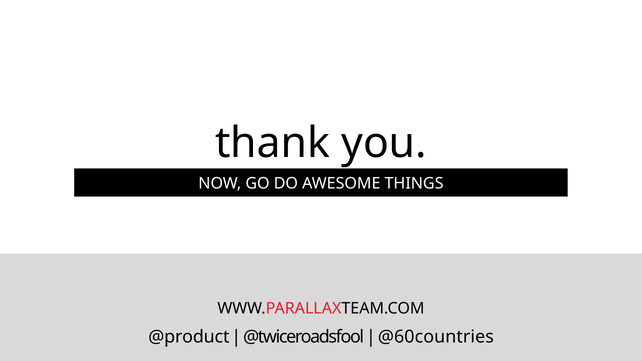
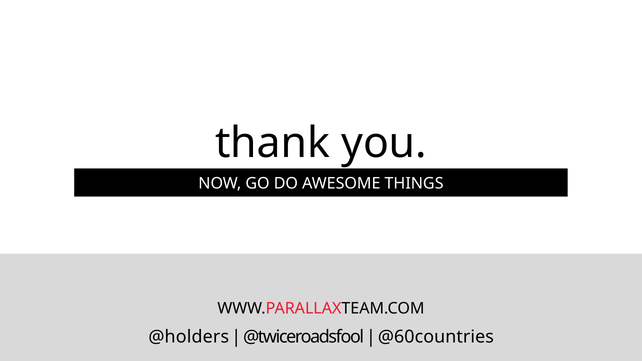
@product: @product -> @holders (189, 337)
